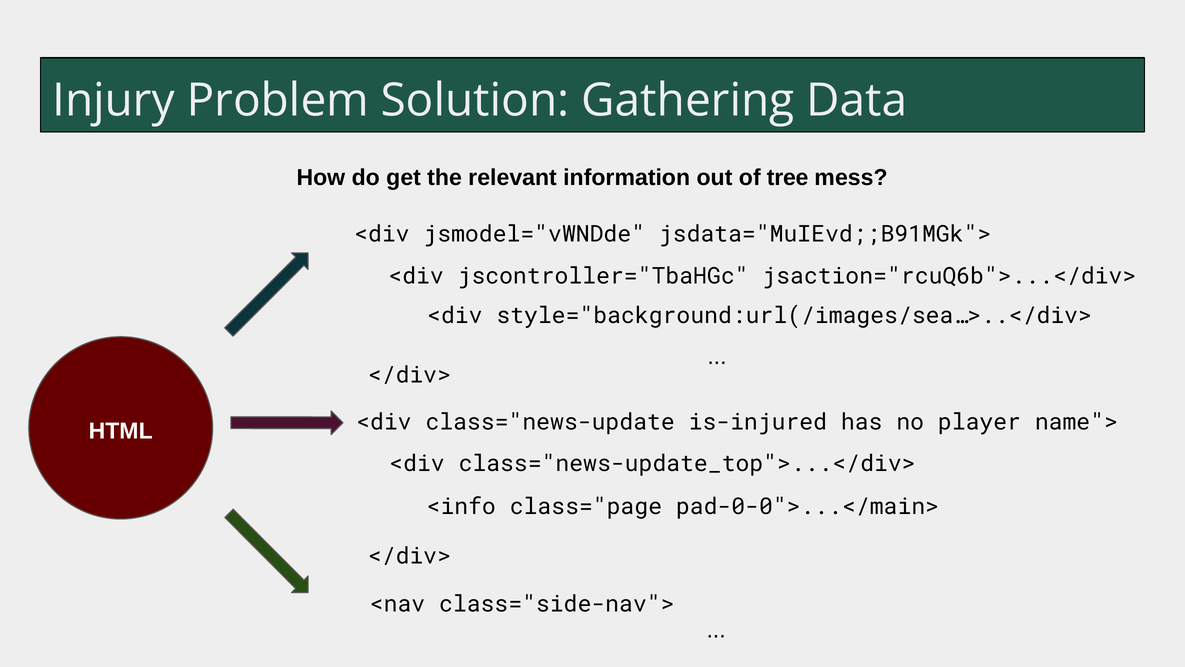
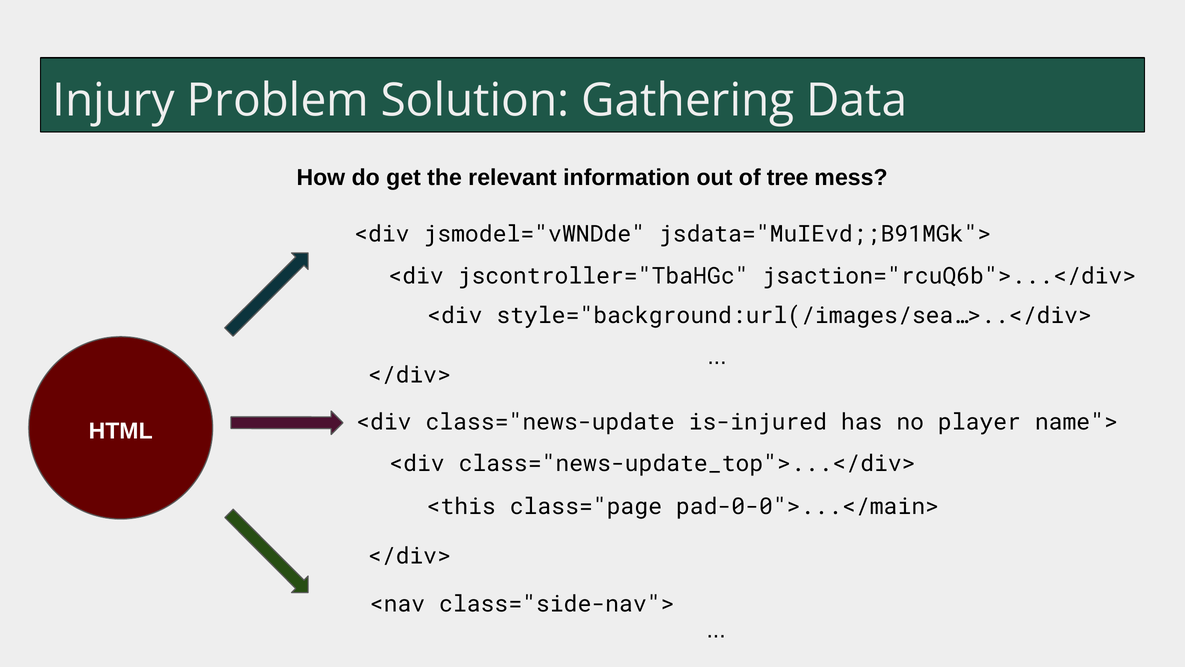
<info: <info -> <this (461, 506)
